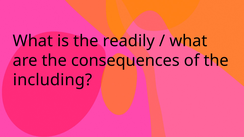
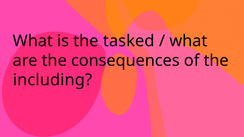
readily: readily -> tasked (129, 41)
